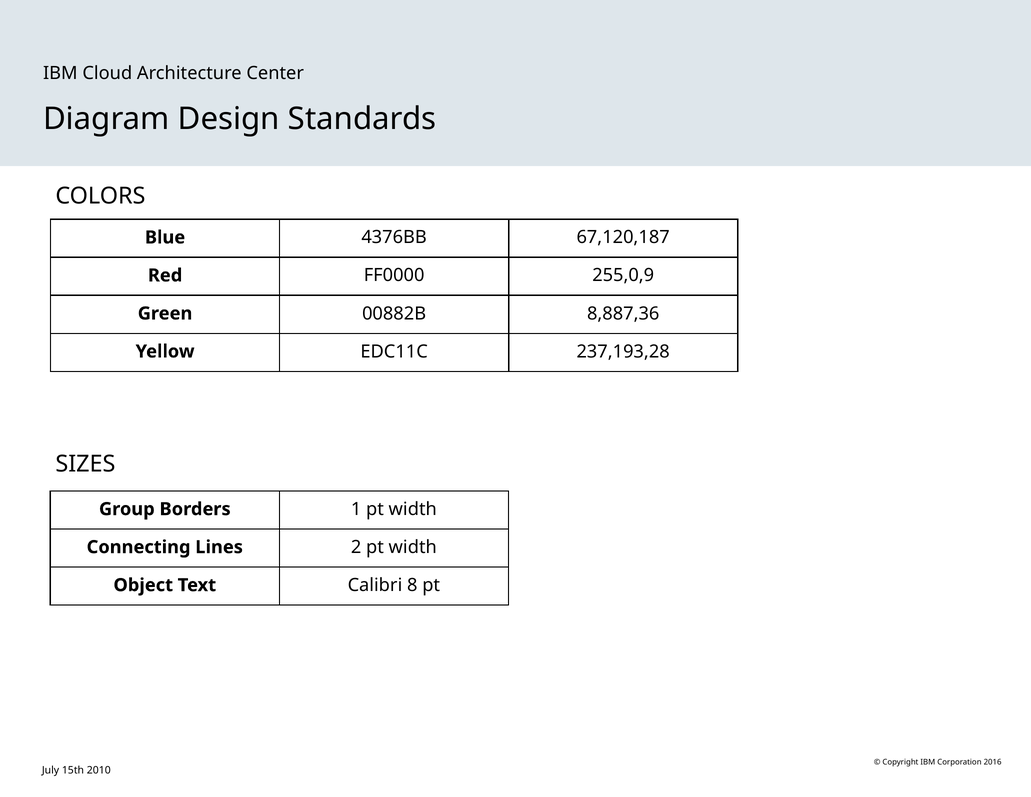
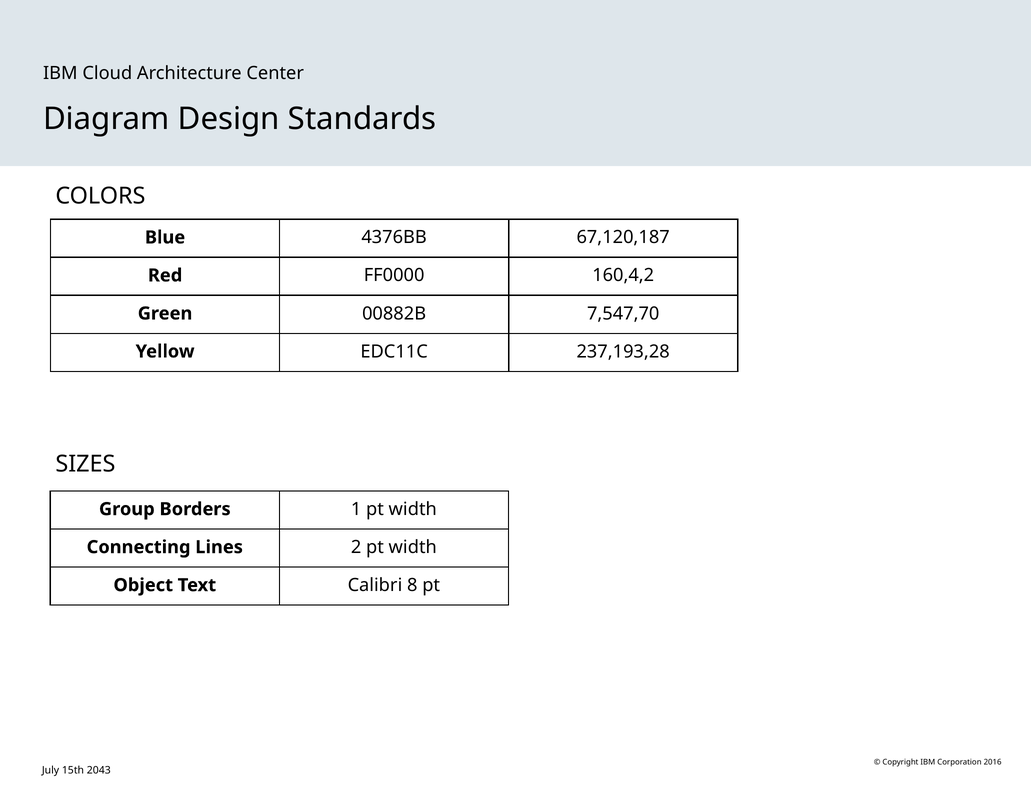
255,0,9: 255,0,9 -> 160,4,2 (623, 275)
8,887,36: 8,887,36 -> 7,547,70 (623, 313)
2010: 2010 -> 2043 (99, 770)
